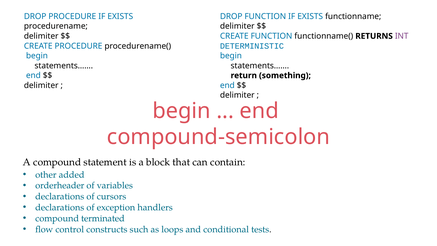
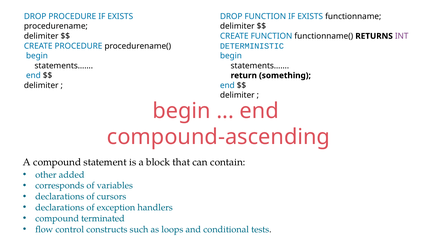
compound-semicolon: compound-semicolon -> compound-ascending (218, 137)
orderheader: orderheader -> corresponds (60, 185)
